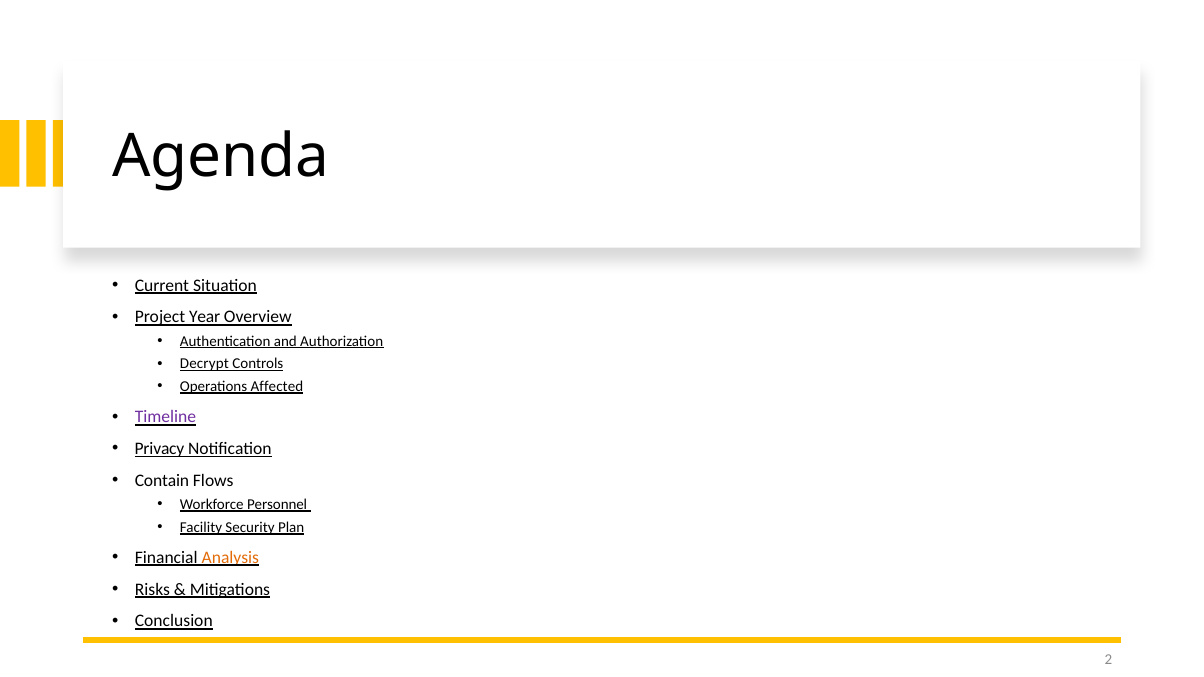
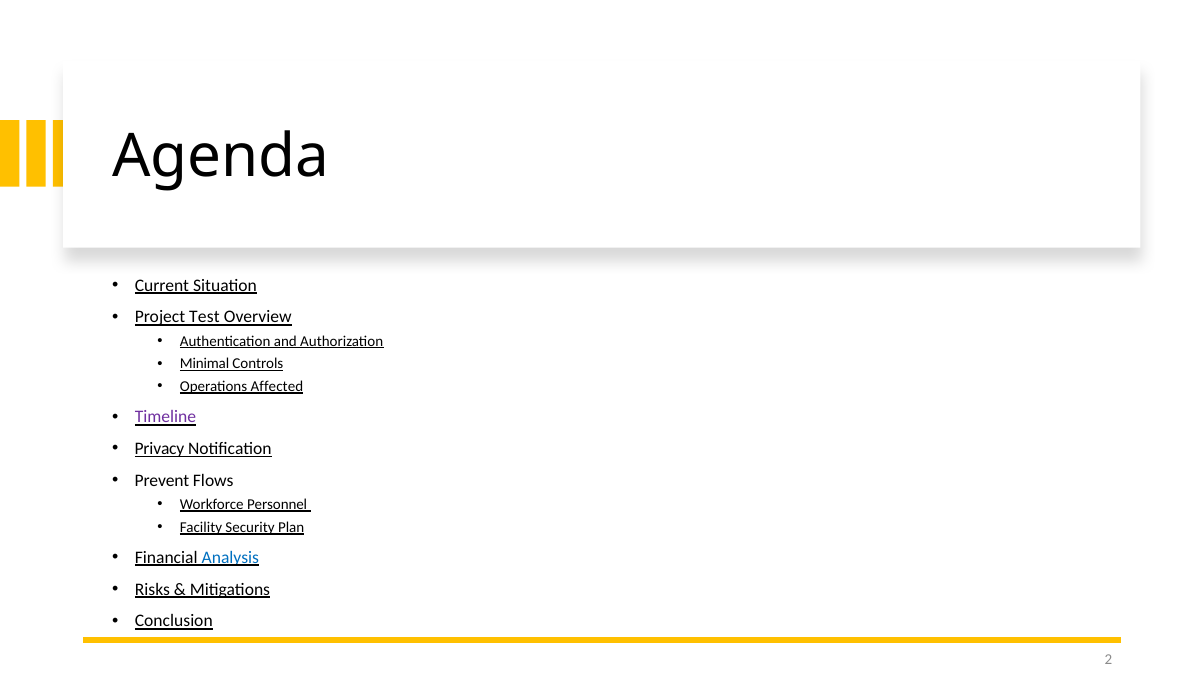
Year: Year -> Test (205, 317)
Decrypt: Decrypt -> Minimal (205, 364)
Contain: Contain -> Prevent (162, 481)
Analysis colour: orange -> blue (230, 558)
